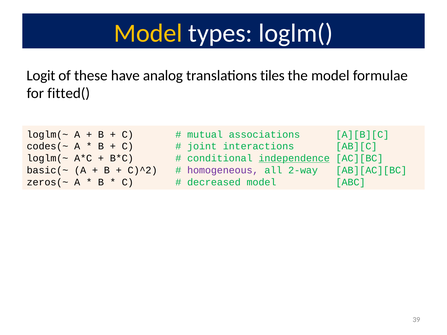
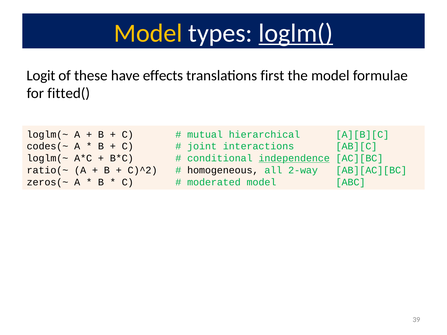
loglm( underline: none -> present (296, 33)
analog: analog -> effects (163, 75)
tiles: tiles -> first (272, 75)
associations: associations -> hierarchical (264, 135)
basic(~: basic(~ -> ratio(~ (48, 170)
homogeneous colour: purple -> black (223, 170)
decreased: decreased -> moderated (214, 182)
